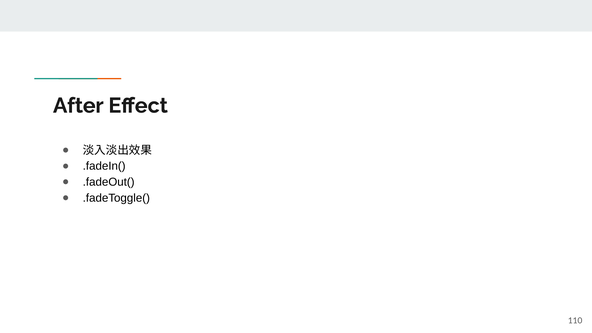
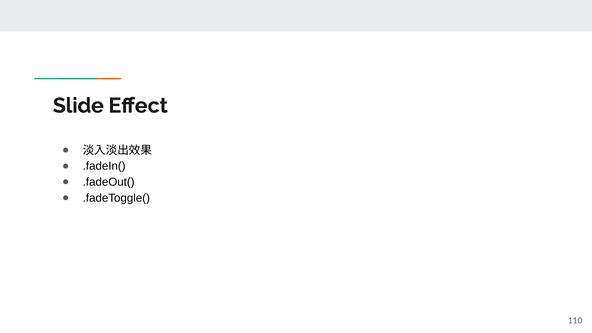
After: After -> Slide (78, 106)
